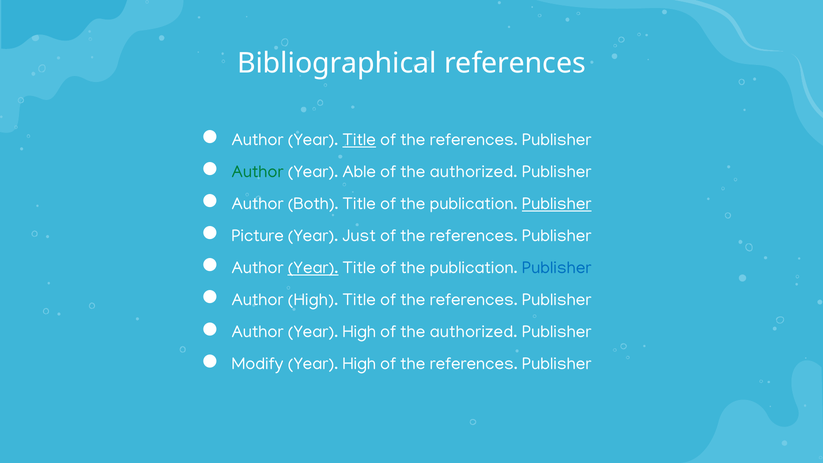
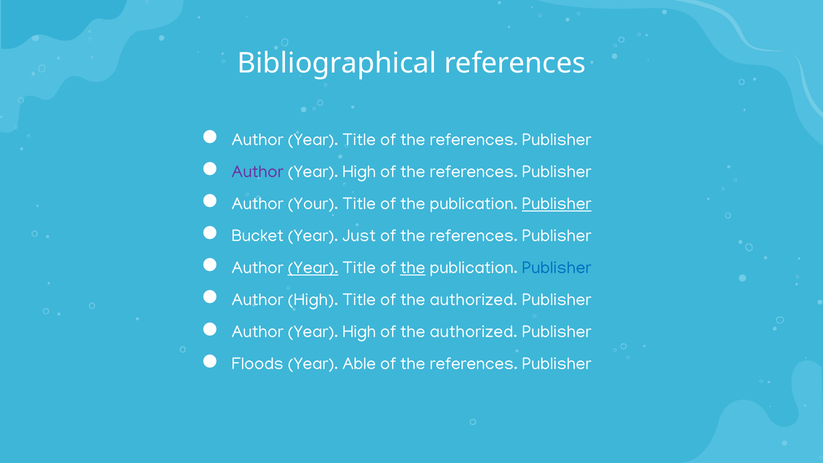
Title underline: present -> none (359, 139)
Author colour: green -> purple (258, 171)
Able: Able -> High (359, 171)
authorized: authorized -> references (474, 171)
Both: Both -> Your (313, 203)
Picture: Picture -> Bucket (258, 236)
the underline: none -> present (413, 268)
references: references -> authorized (474, 300)
Modify: Modify -> Floods (258, 364)
High: High -> Able (359, 364)
